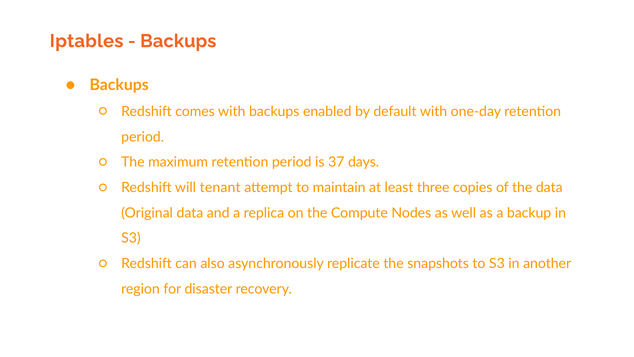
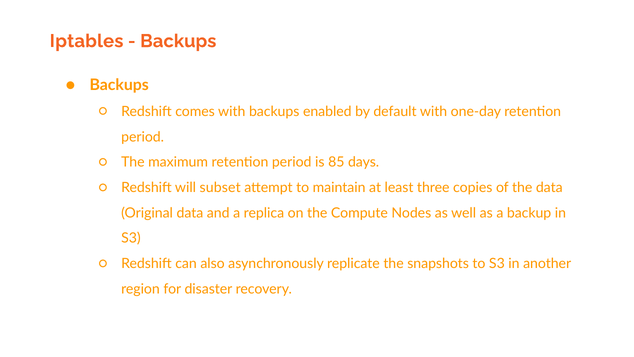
37: 37 -> 85 (336, 162)
tenant: tenant -> subset (220, 187)
